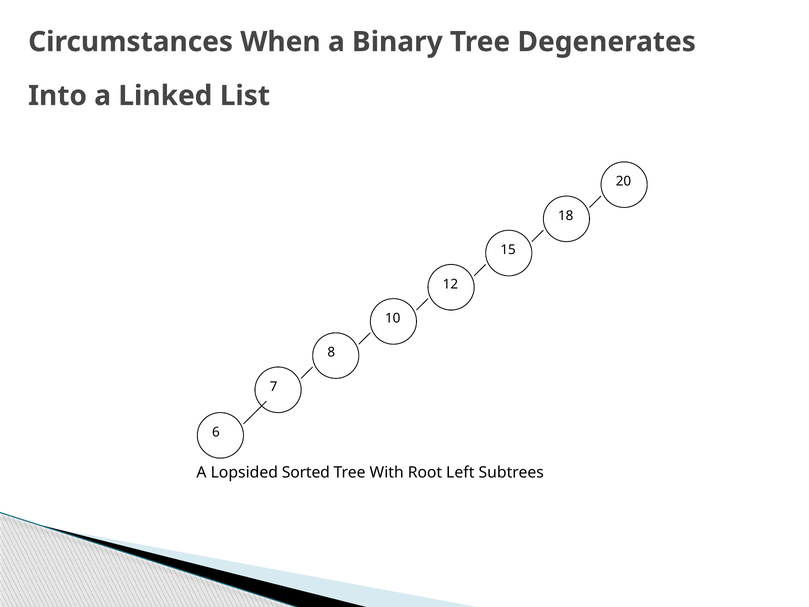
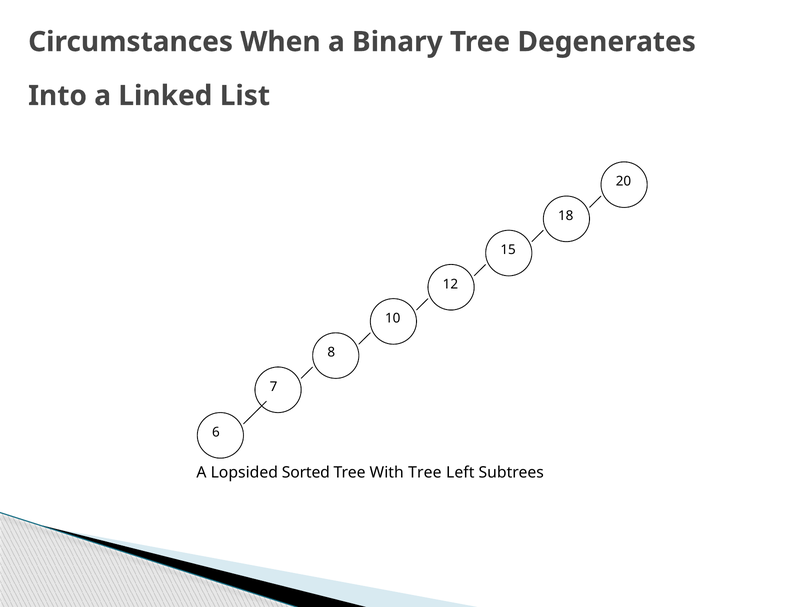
With Root: Root -> Tree (425, 472)
